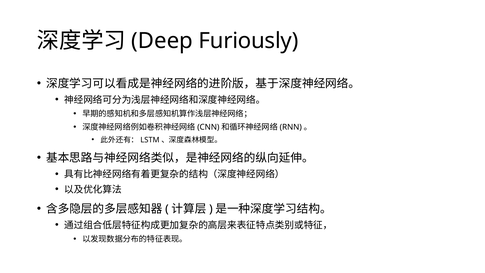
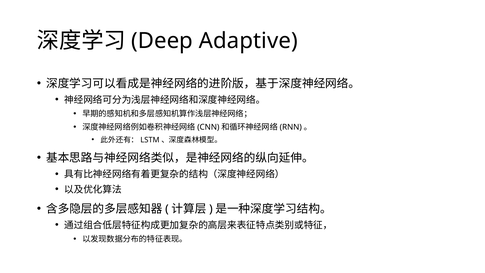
Furiously: Furiously -> Adaptive (248, 41)
